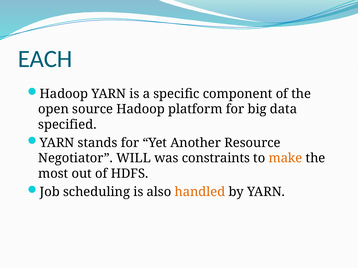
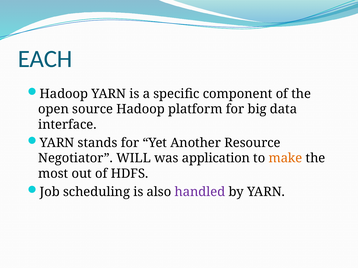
specified: specified -> interface (67, 125)
constraints: constraints -> application (216, 159)
handled colour: orange -> purple (200, 192)
